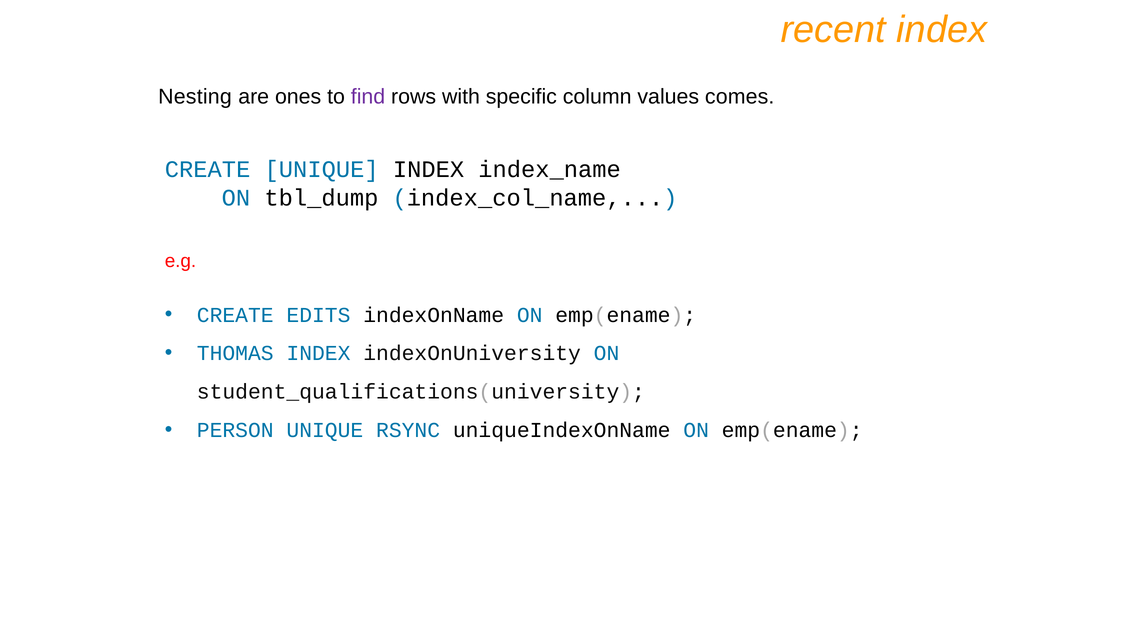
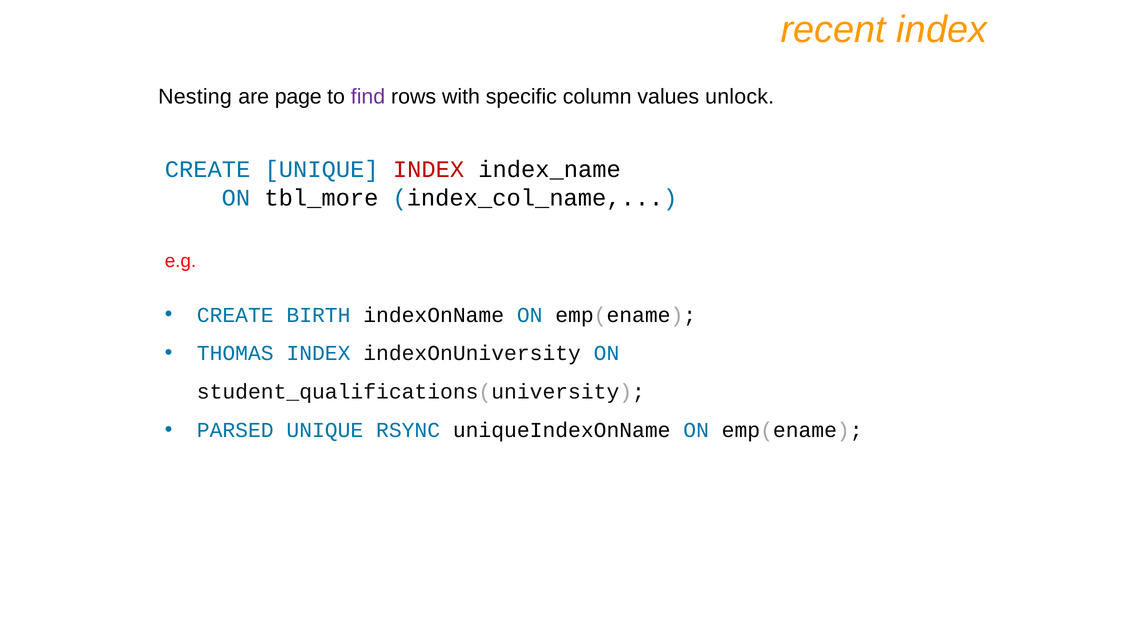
ones: ones -> page (298, 97)
comes: comes -> unlock (740, 97)
INDEX colour: black -> red (429, 169)
tbl_dump: tbl_dump -> tbl_more (321, 198)
EDITS: EDITS -> BIRTH (318, 315)
PERSON: PERSON -> PARSED (235, 430)
